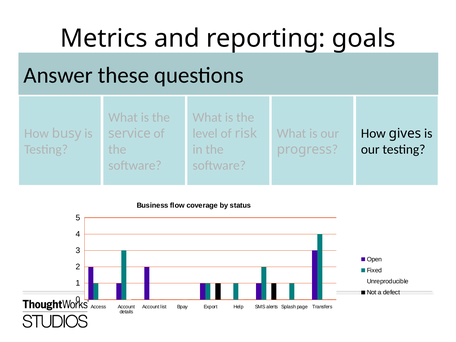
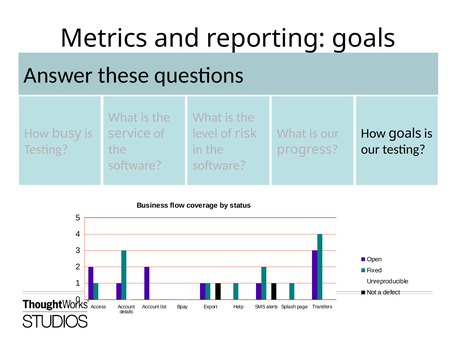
How gives: gives -> goals (405, 134)
